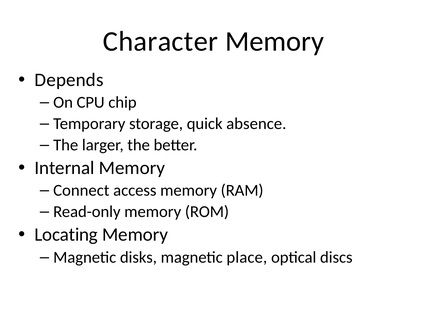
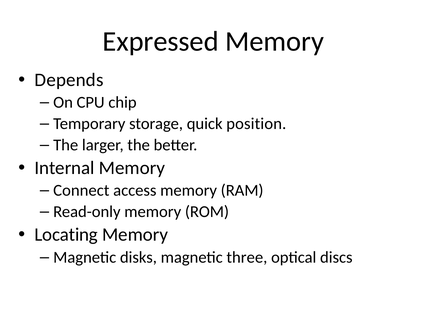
Character: Character -> Expressed (161, 41)
absence: absence -> position (256, 124)
place: place -> three (247, 257)
